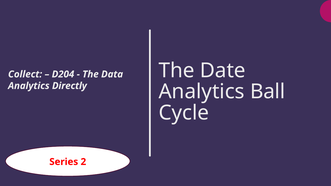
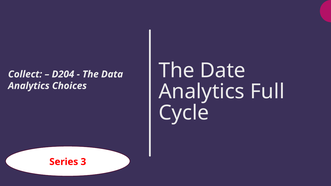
Directly: Directly -> Choices (69, 86)
Ball: Ball -> Full (267, 92)
2: 2 -> 3 (83, 162)
